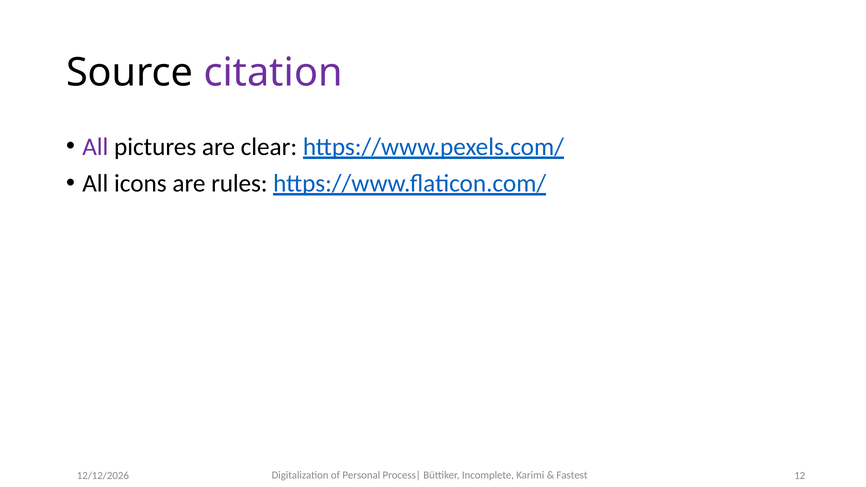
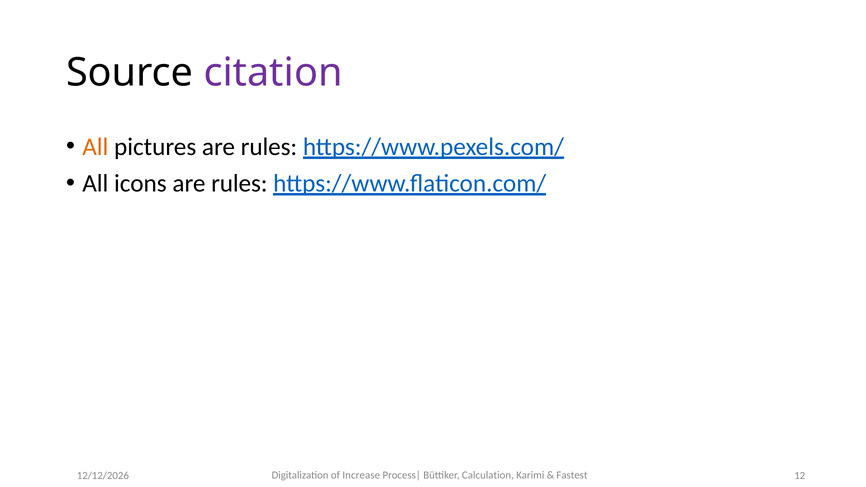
All colour: purple -> orange (95, 147)
pictures are clear: clear -> rules (269, 147)
Personal: Personal -> Increase (361, 475)
Incomplete: Incomplete -> Calculation (488, 475)
